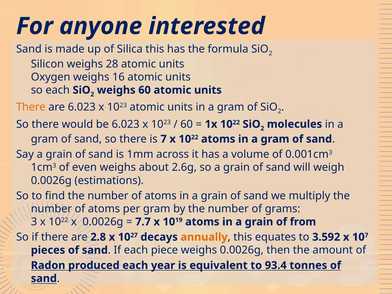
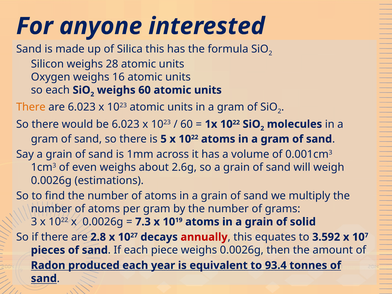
7: 7 -> 5 (164, 139)
7.7: 7.7 -> 7.3 (143, 222)
from: from -> solid (303, 222)
annually colour: orange -> red (204, 237)
